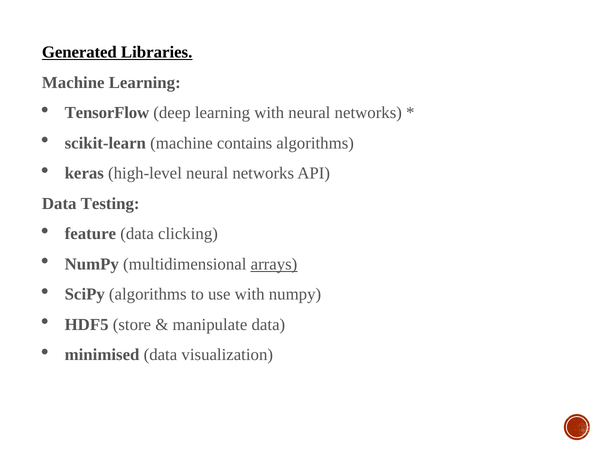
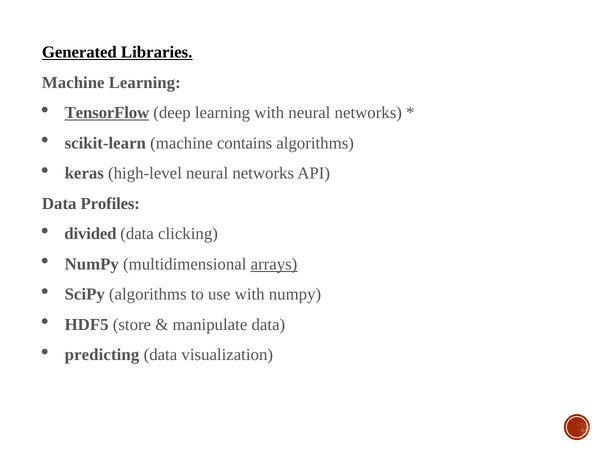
TensorFlow underline: none -> present (107, 113)
Testing: Testing -> Profiles (110, 203)
feature: feature -> divided (90, 234)
minimised: minimised -> predicting (102, 355)
